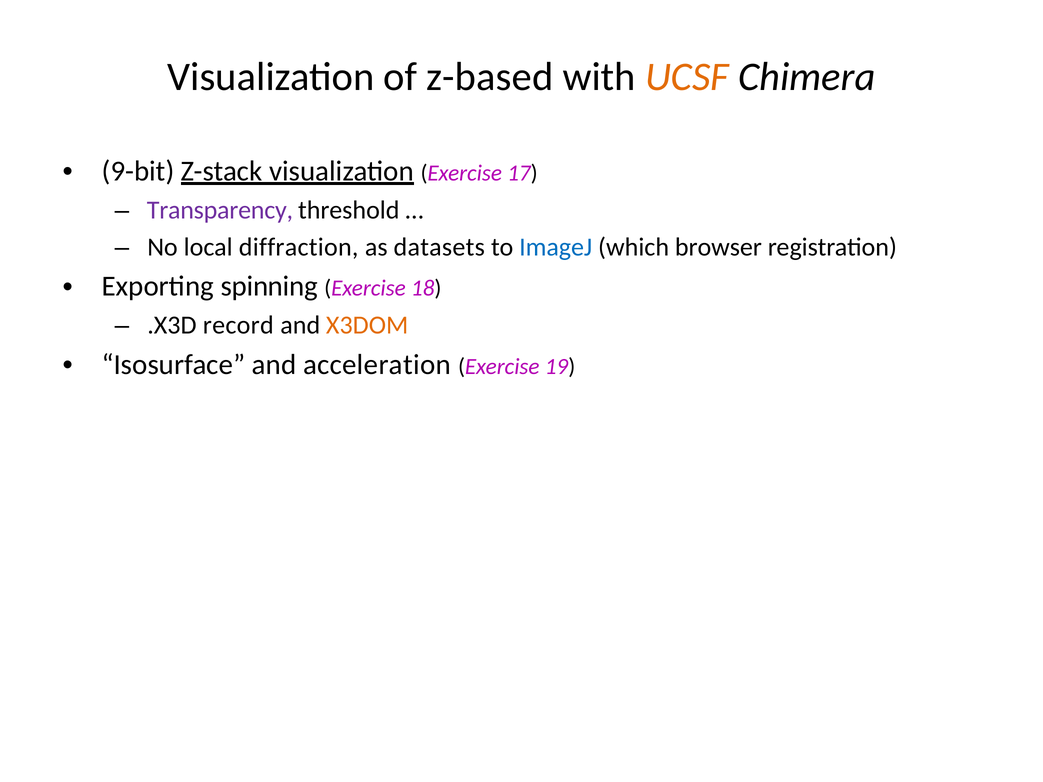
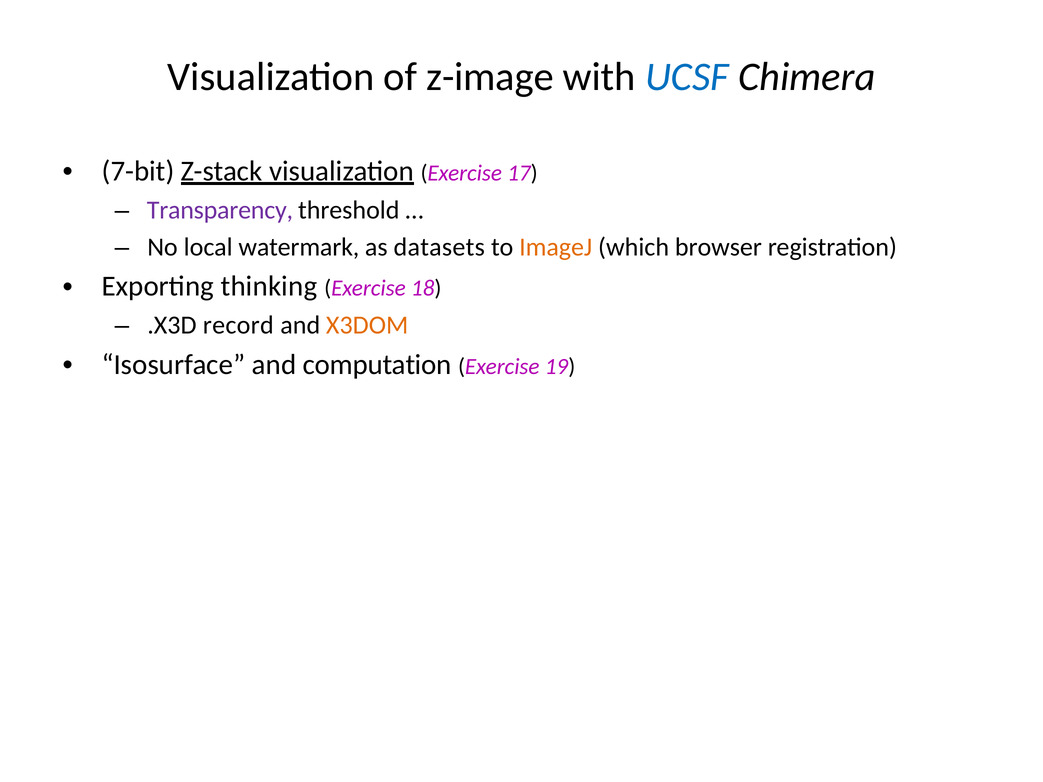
z-based: z-based -> z-image (490, 77)
UCSF colour: orange -> blue (687, 77)
9-bit: 9-bit -> 7-bit (138, 171)
diffraction: diffraction -> watermark (299, 247)
ImageJ colour: blue -> orange (556, 247)
spinning: spinning -> thinking (269, 286)
acceleration: acceleration -> computation (377, 365)
